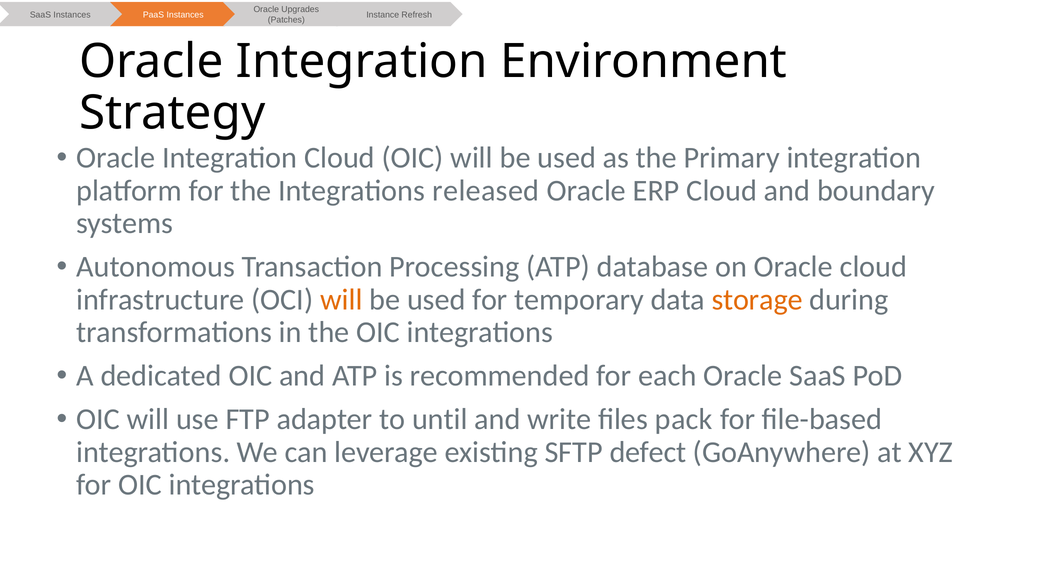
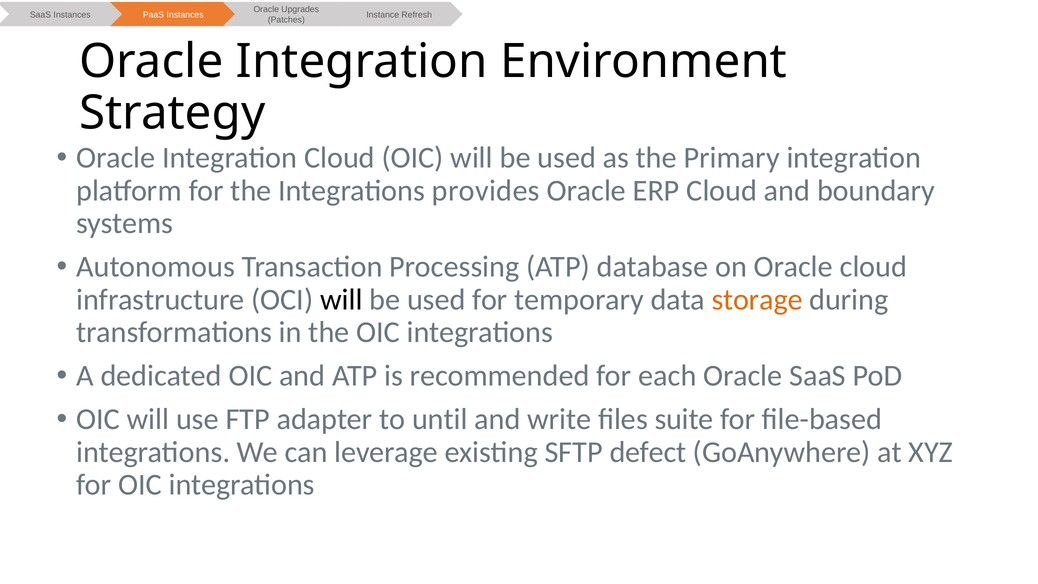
released: released -> provides (486, 191)
will colour: orange -> black (341, 300)
pack: pack -> suite (684, 419)
